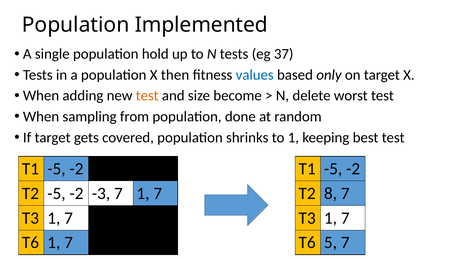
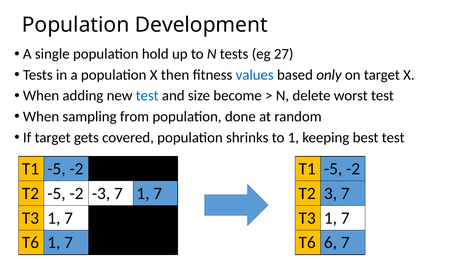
Implemented: Implemented -> Development (201, 25)
37: 37 -> 27 (284, 54)
test colour: orange -> blue (147, 96)
8: 8 -> 3 (330, 193)
5: 5 -> 6 (330, 242)
